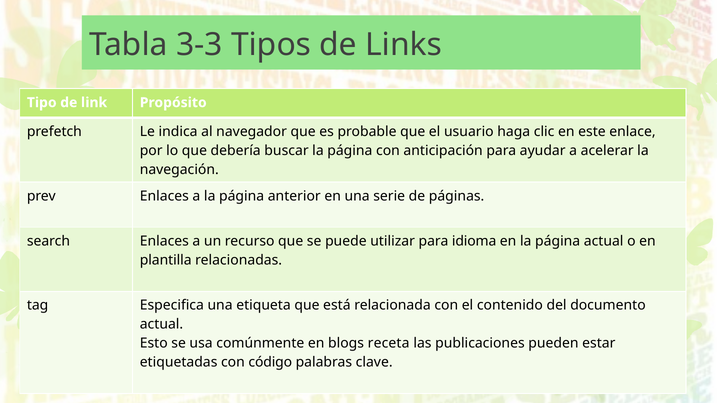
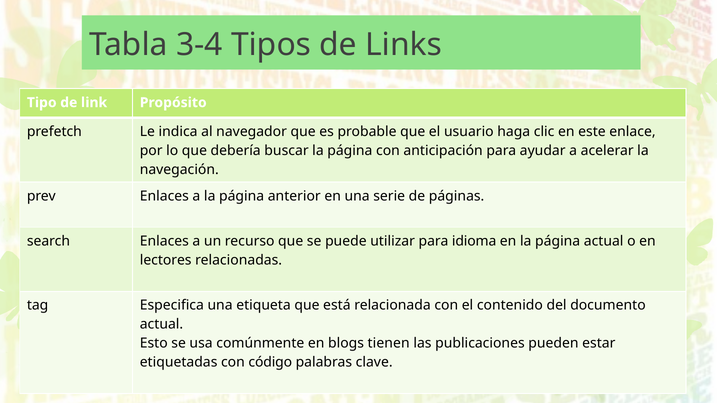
3-3: 3-3 -> 3-4 (199, 45)
plantilla: plantilla -> lectores (166, 260)
receta: receta -> tienen (389, 343)
